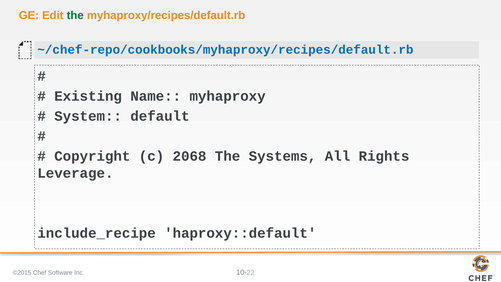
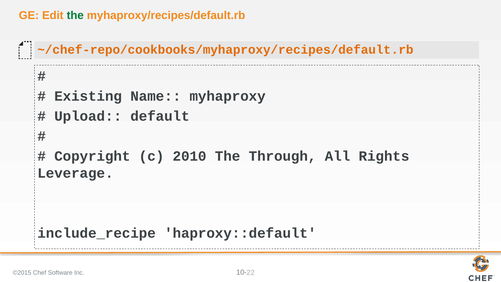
~/chef-repo/cookbooks/myhaproxy/recipes/default.rb colour: blue -> orange (225, 50)
System: System -> Upload (88, 116)
2068: 2068 -> 2010 (190, 156)
Systems: Systems -> Through (283, 156)
